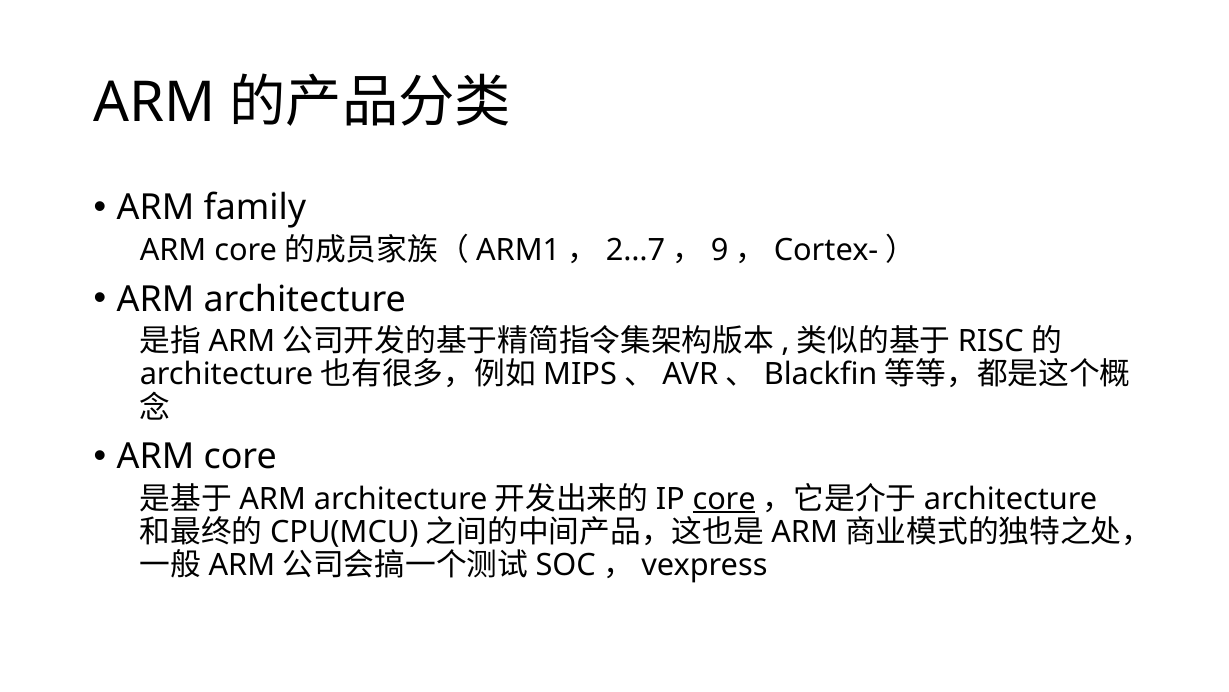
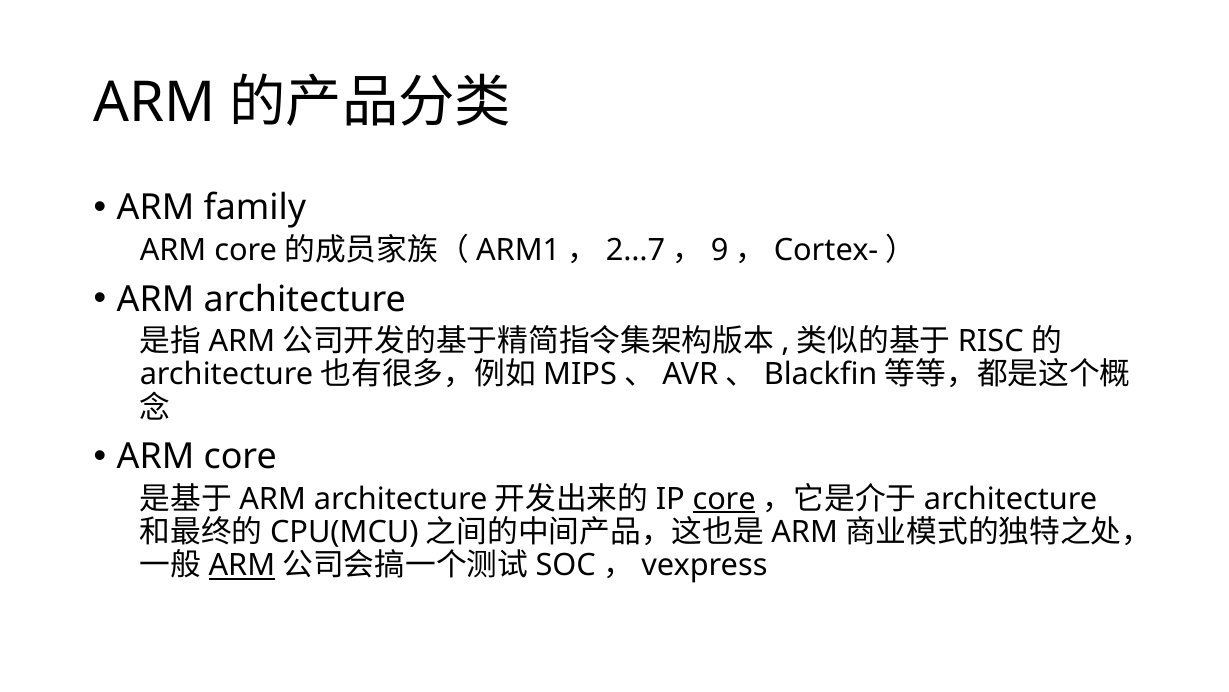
ARM underline: none -> present (242, 565)
